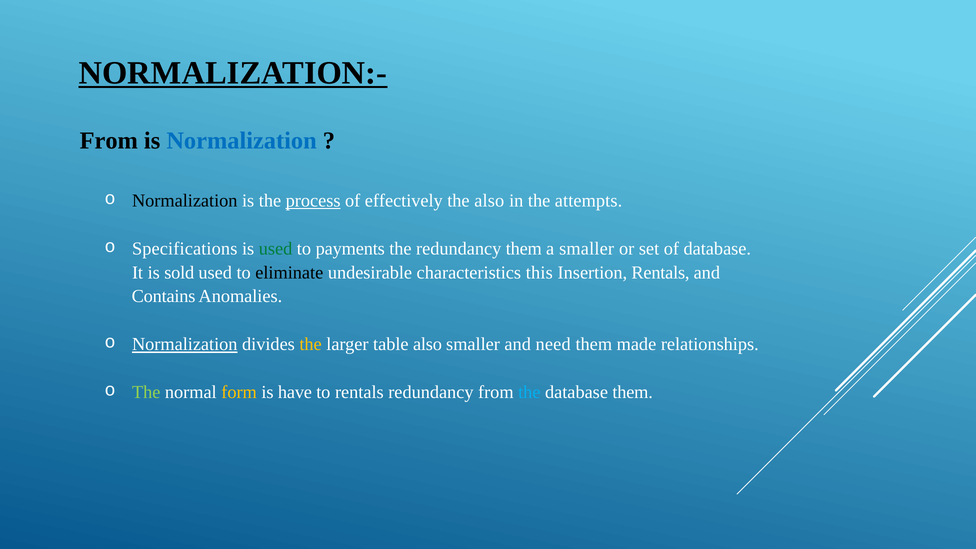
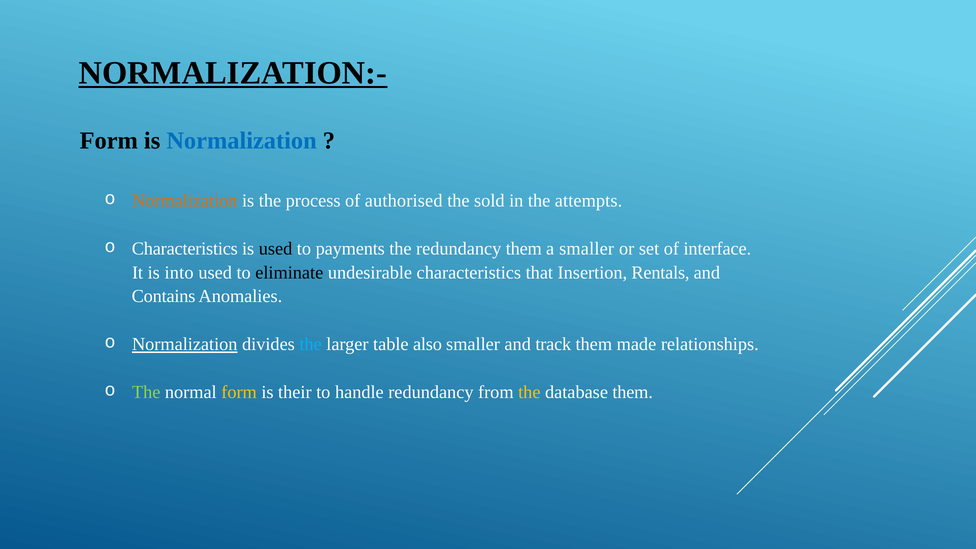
From: From -> Form (109, 141)
Normalization colour: black -> orange (185, 201)
process underline: present -> none (313, 201)
effectively: effectively -> authorised (404, 201)
the also: also -> sold (489, 201)
Specifications: Specifications -> Characteristics (185, 248)
used colour: green -> black (276, 248)
of database: database -> interface (717, 248)
sold: sold -> into (179, 272)
this: this -> that (539, 272)
the colour: yellow -> light blue (311, 344)
need: need -> track (553, 344)
have: have -> their (295, 392)
to rentals: rentals -> handle (359, 392)
the colour: light blue -> yellow (529, 392)
